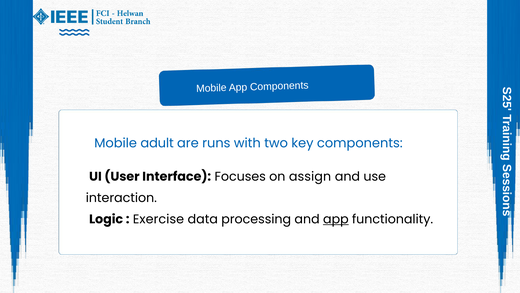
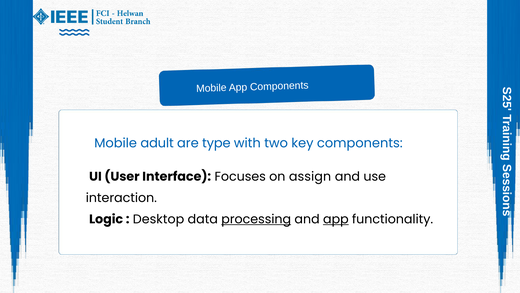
runs: runs -> type (216, 143)
Exercise: Exercise -> Desktop (159, 219)
processing underline: none -> present (256, 219)
